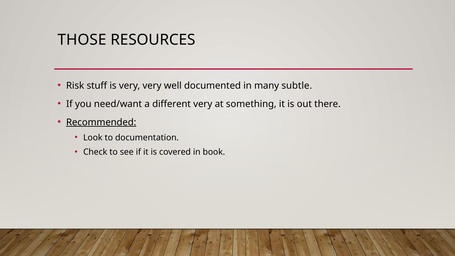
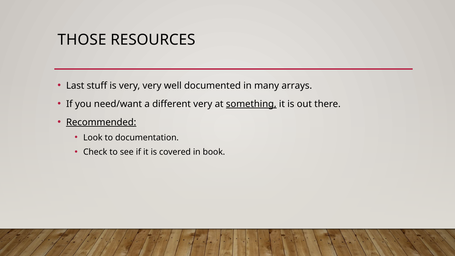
Risk: Risk -> Last (75, 86)
subtle: subtle -> arrays (297, 86)
something underline: none -> present (251, 104)
